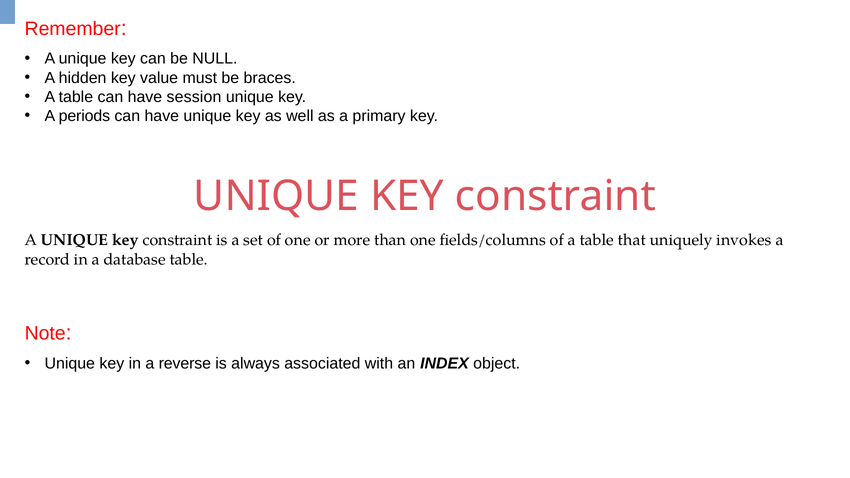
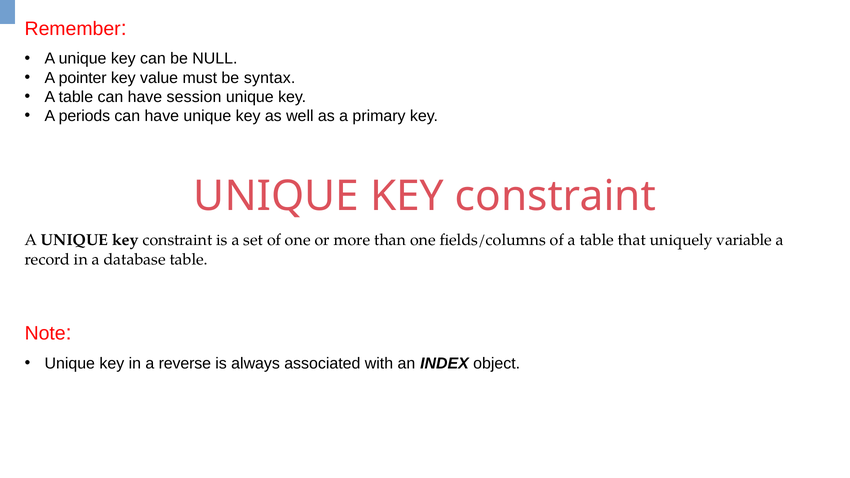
hidden: hidden -> pointer (83, 78)
braces: braces -> syntax (270, 78)
invokes: invokes -> variable (744, 240)
